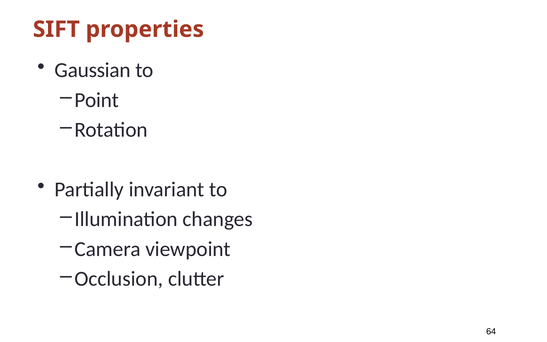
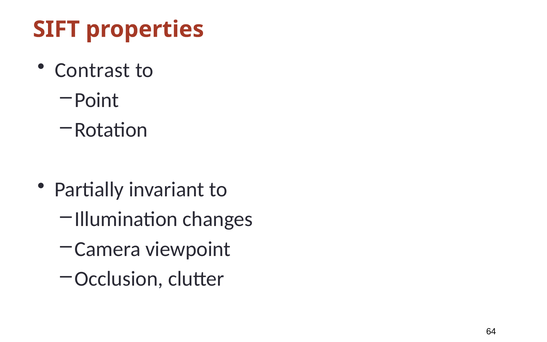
Gaussian: Gaussian -> Contrast (92, 70)
